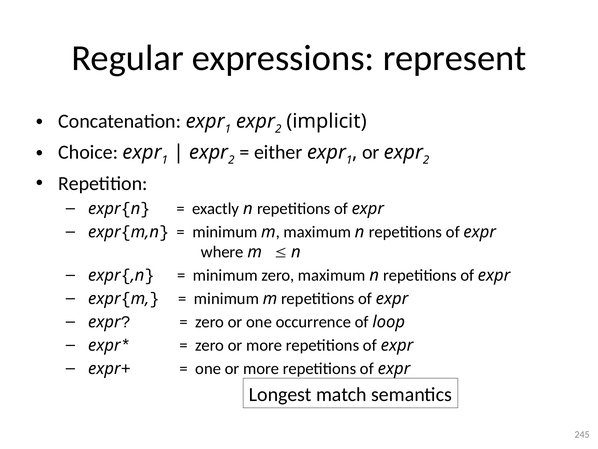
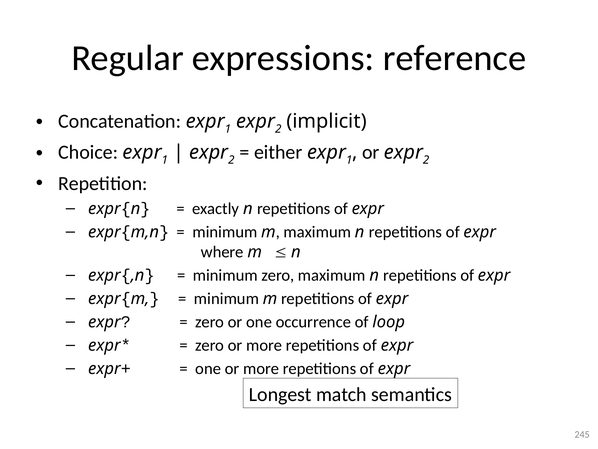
represent: represent -> reference (454, 58)
